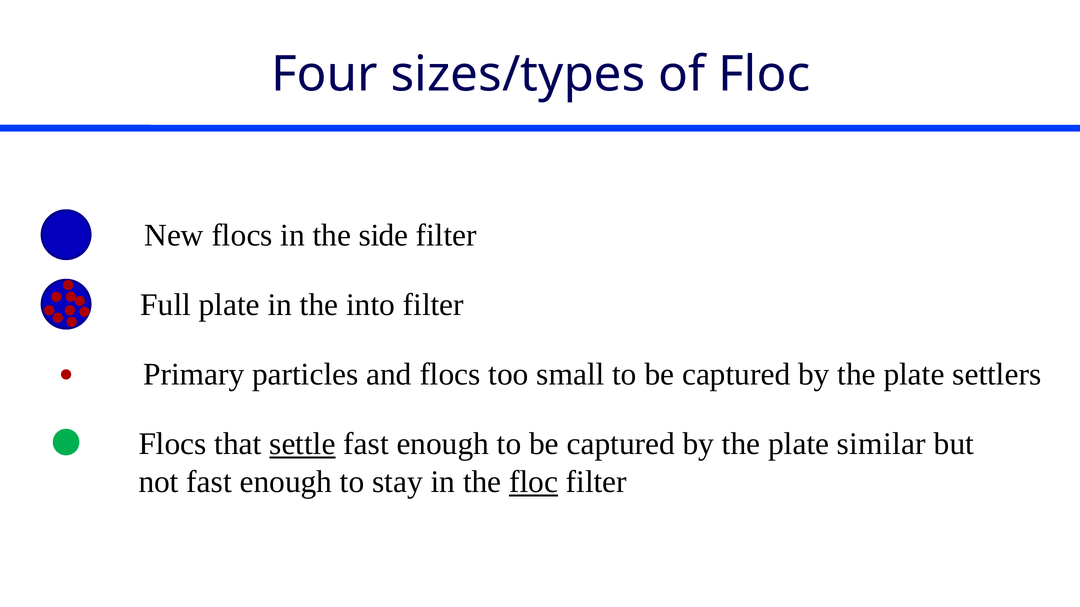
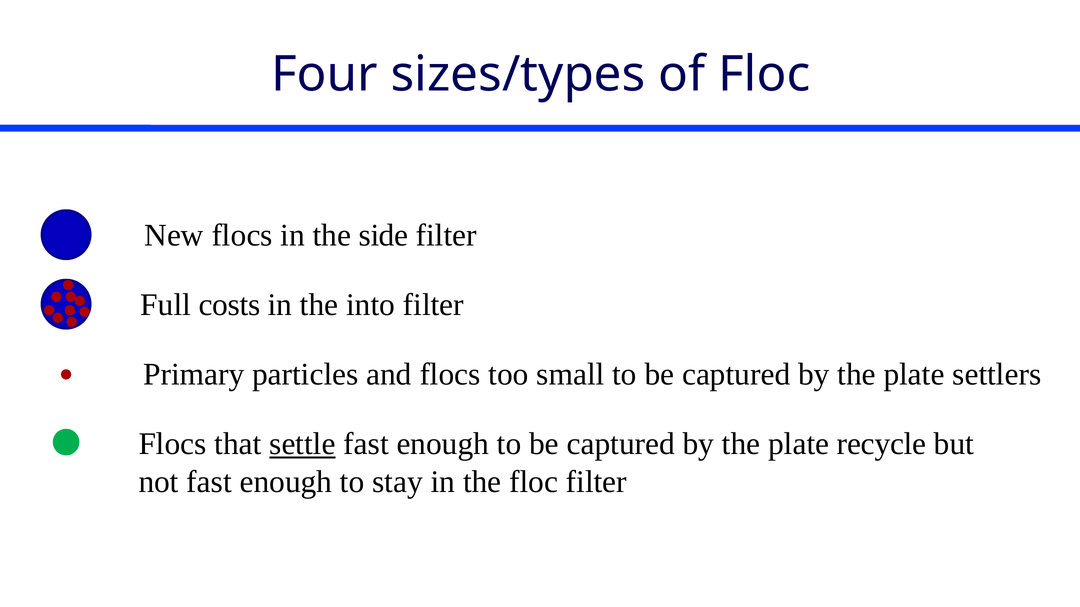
Full plate: plate -> costs (229, 305)
similar: similar -> recycle (882, 444)
floc underline: present -> none (534, 482)
